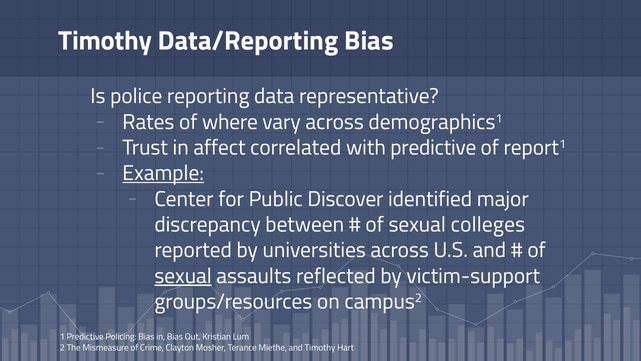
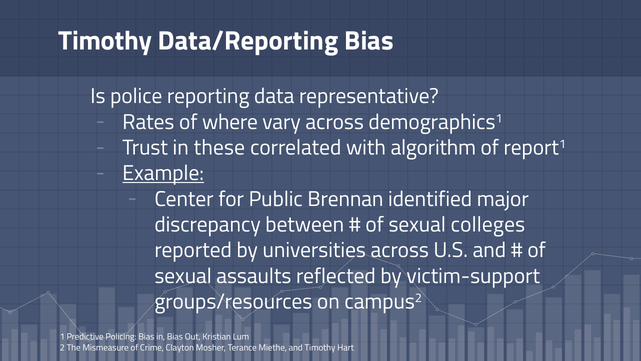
affect: affect -> these (219, 147)
with predictive: predictive -> algorithm (433, 147)
Discover: Discover -> Brennan (345, 199)
sexual underline: present -> none (183, 276)
